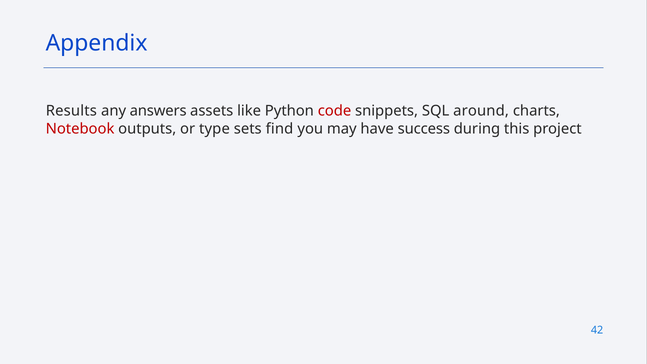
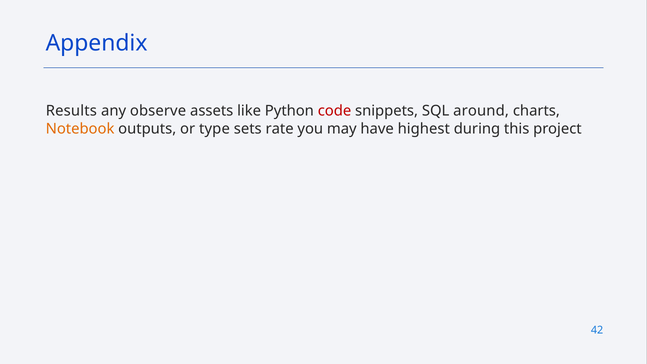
answers: answers -> observe (158, 111)
Notebook colour: red -> orange (80, 129)
find: find -> rate (280, 129)
success: success -> highest (424, 129)
